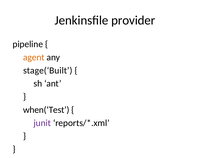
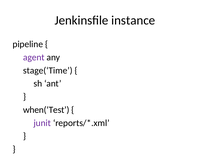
provider: provider -> instance (133, 20)
agent colour: orange -> purple (34, 57)
stage(‘Built: stage(‘Built -> stage(‘Time (48, 70)
